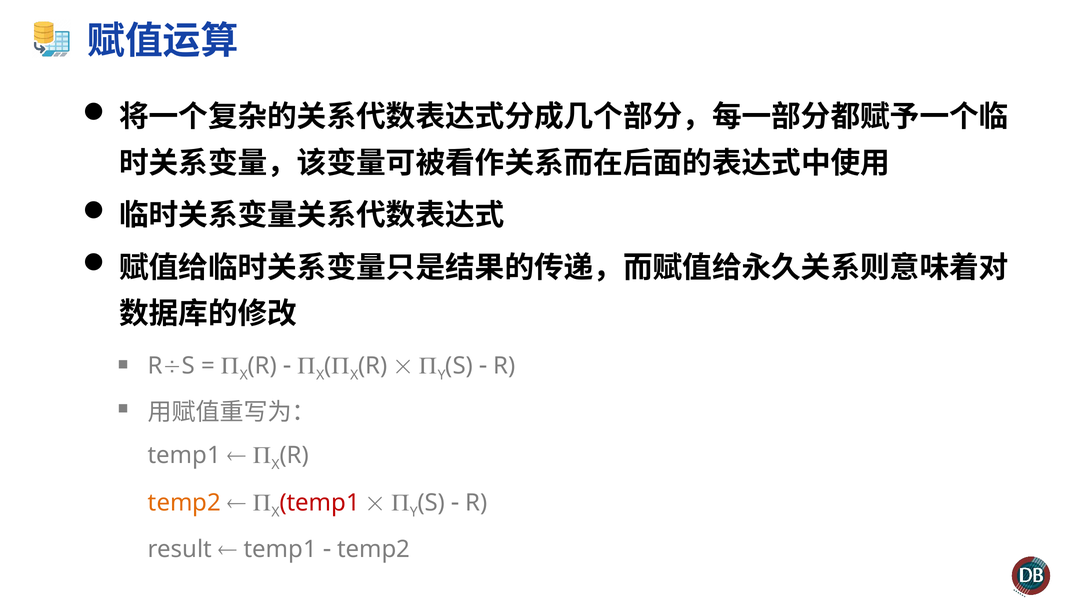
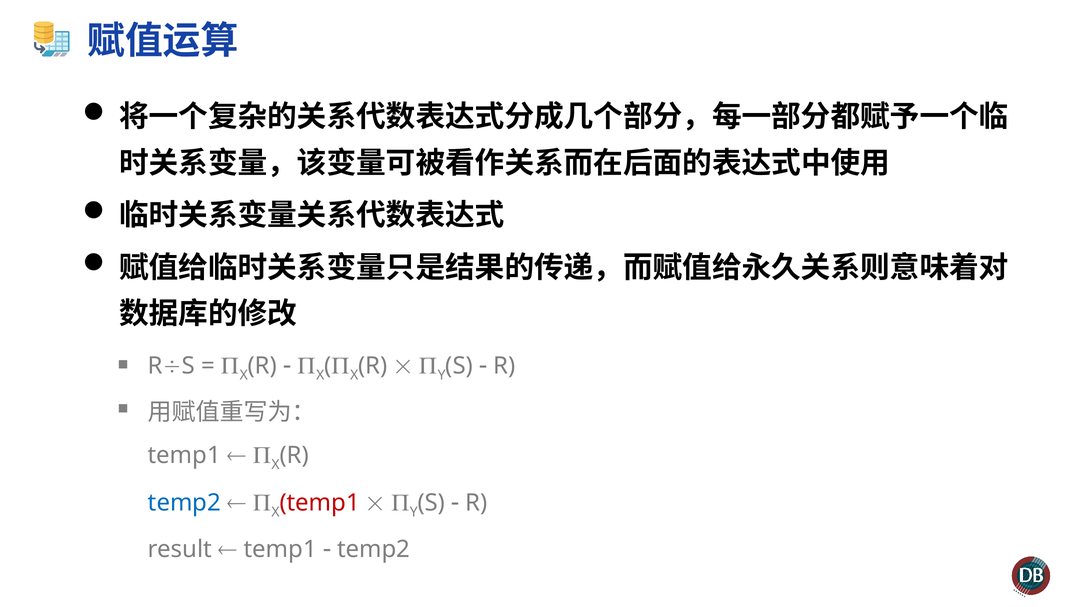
temp2 colour: orange -> blue (184, 503)
